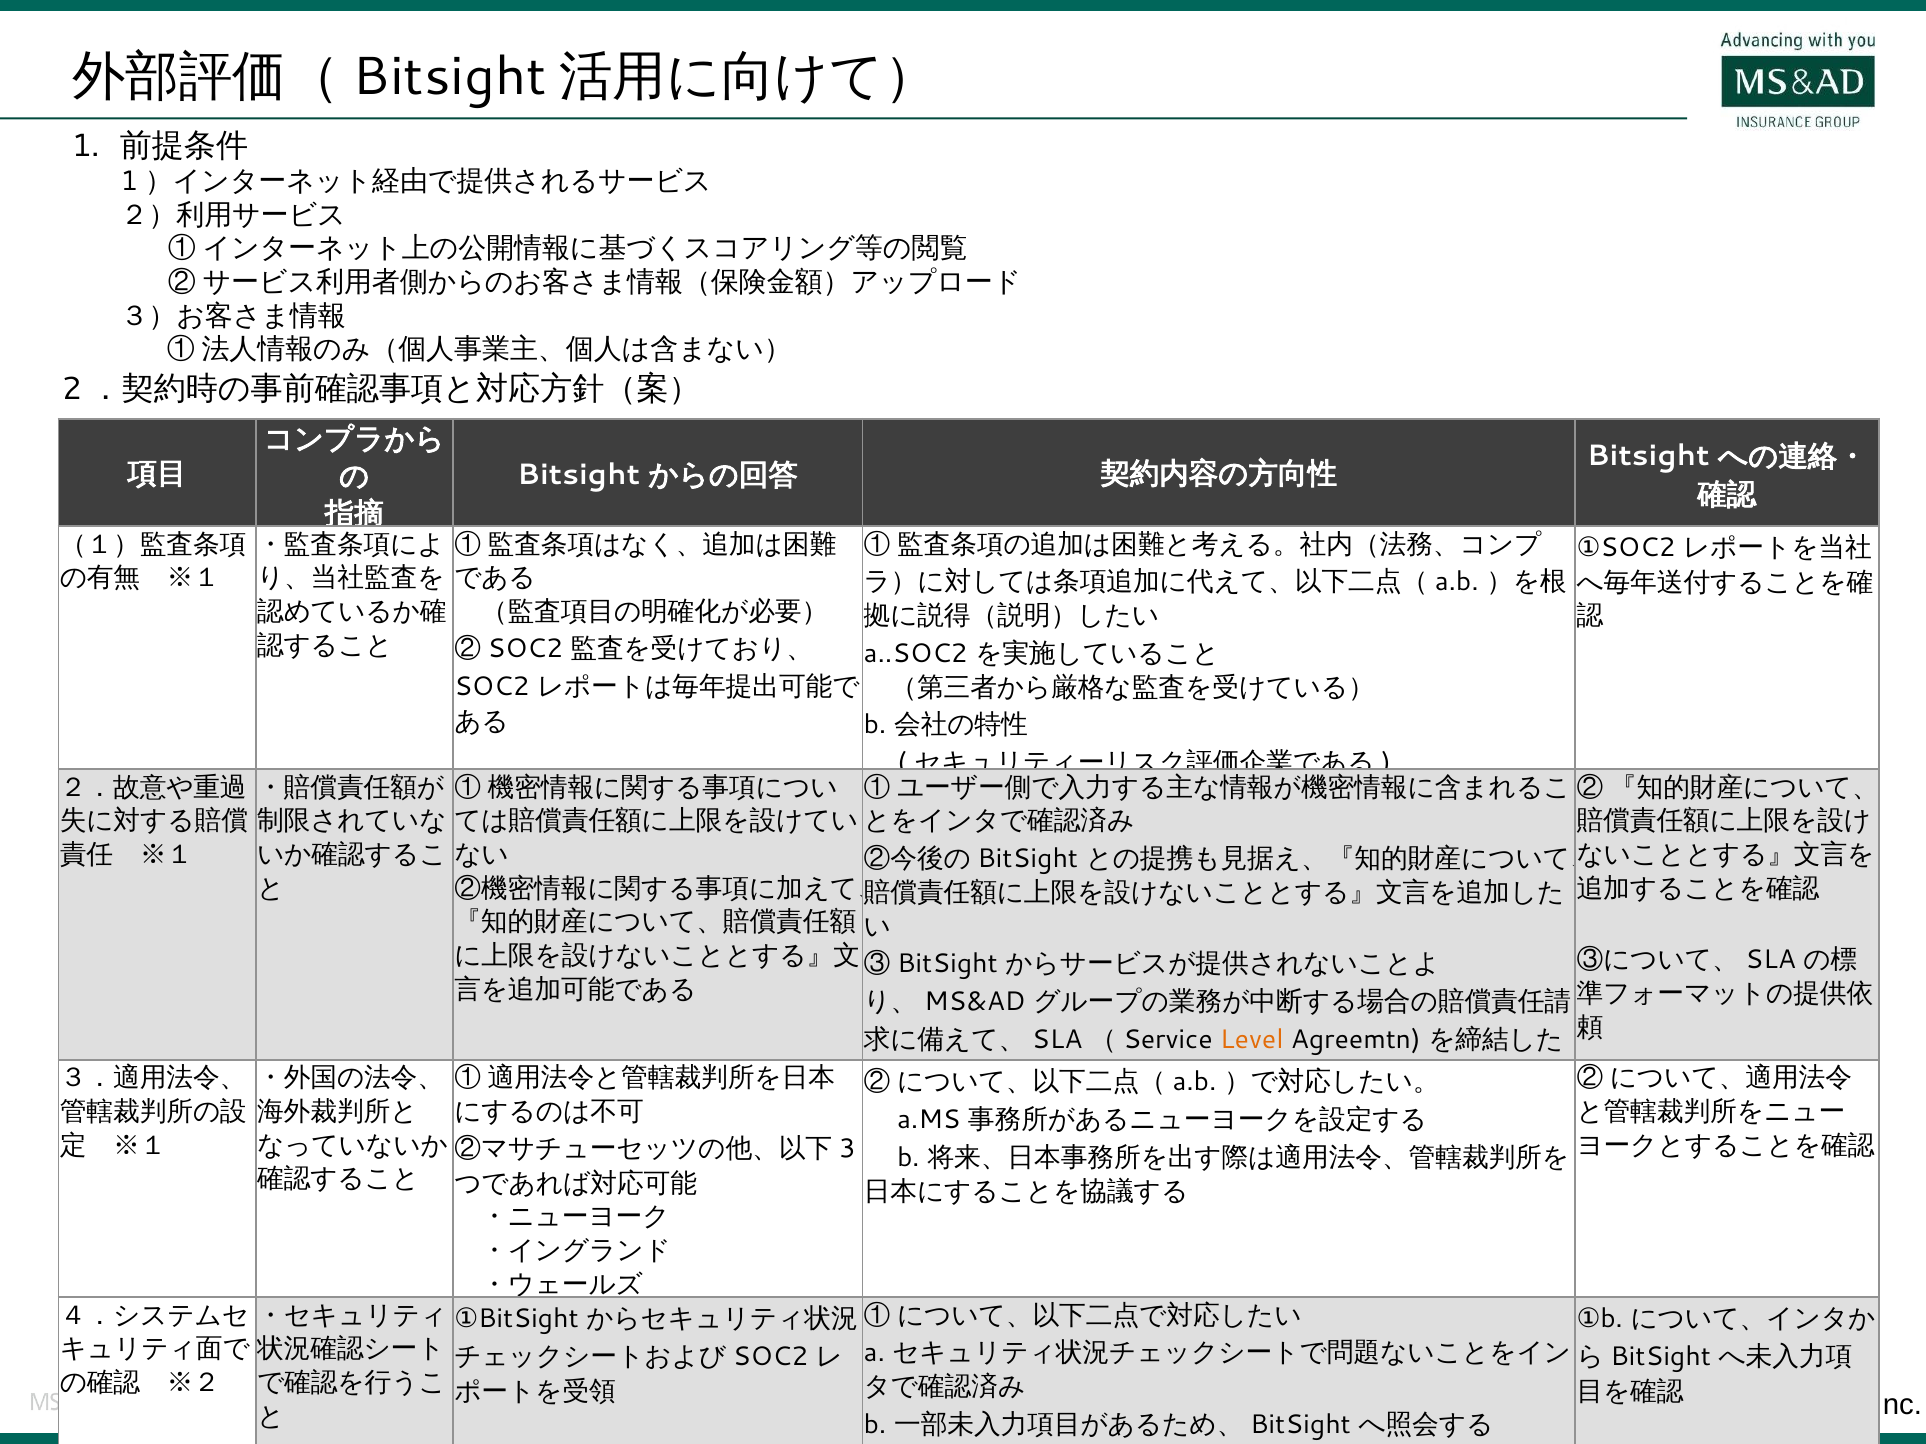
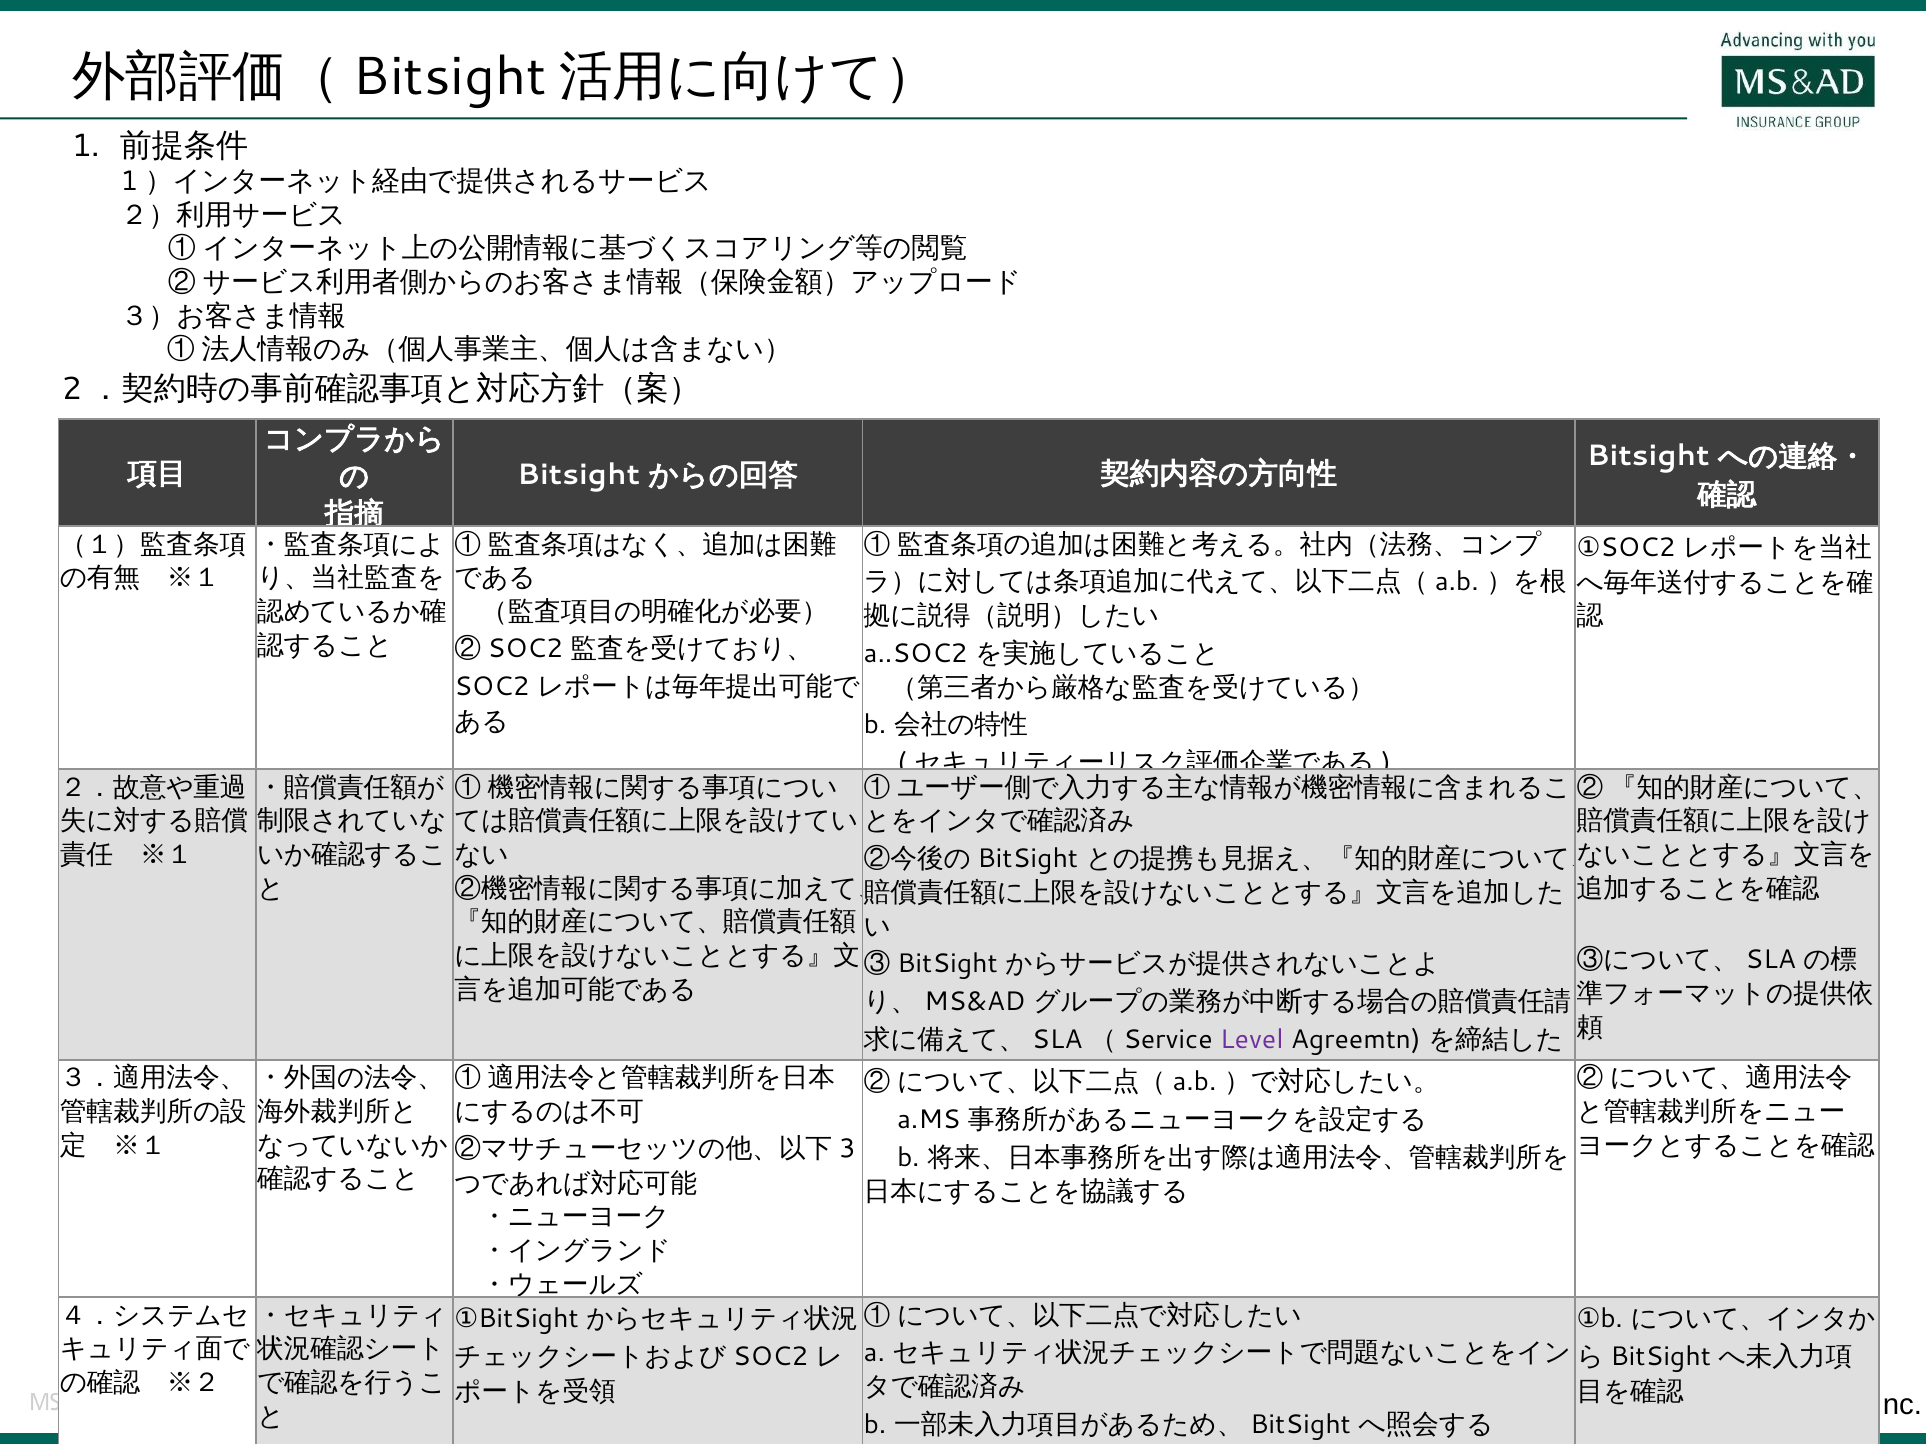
Level colour: orange -> purple (1252, 1040)
